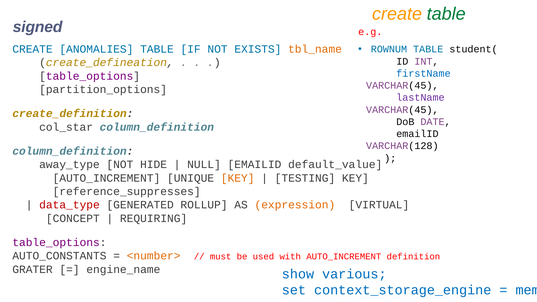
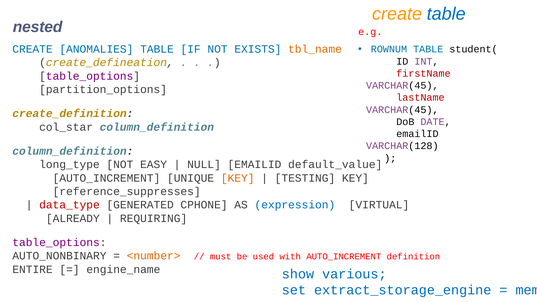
table colour: green -> blue (446, 14)
signed: signed -> nested (38, 27)
firstName colour: blue -> red (423, 74)
lastName colour: purple -> red (420, 98)
away_type: away_type -> long_type (69, 165)
HIDE: HIDE -> EASY (154, 165)
ROLLUP: ROLLUP -> CPHONE (204, 205)
expression colour: orange -> blue (295, 205)
CONCEPT: CONCEPT -> ALREADY (73, 218)
AUTO_CONSTANTS: AUTO_CONSTANTS -> AUTO_NONBINARY (59, 256)
GRATER: GRATER -> ENTIRE (33, 269)
context_storage_engine: context_storage_engine -> extract_storage_engine (403, 290)
